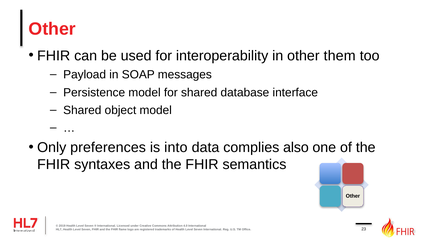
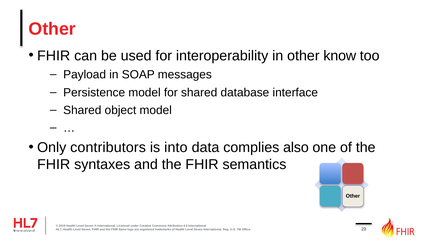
them: them -> know (340, 56)
preferences: preferences -> contributors (108, 147)
